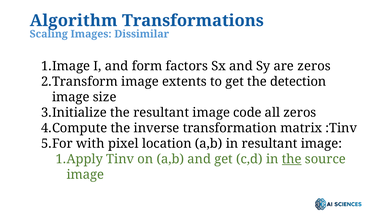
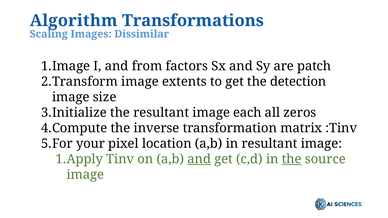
form: form -> from (147, 66)
are zeros: zeros -> patch (314, 66)
code: code -> each (247, 113)
with: with -> your (90, 144)
and underline: none -> present (199, 159)
